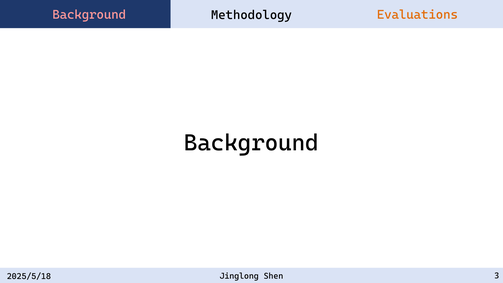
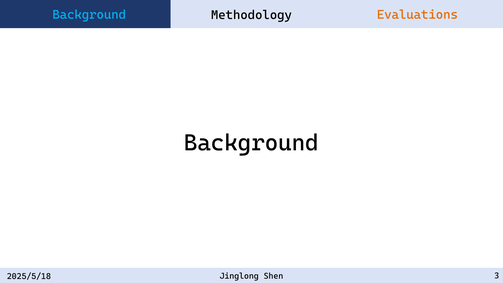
Background colour: pink -> light blue (89, 15)
